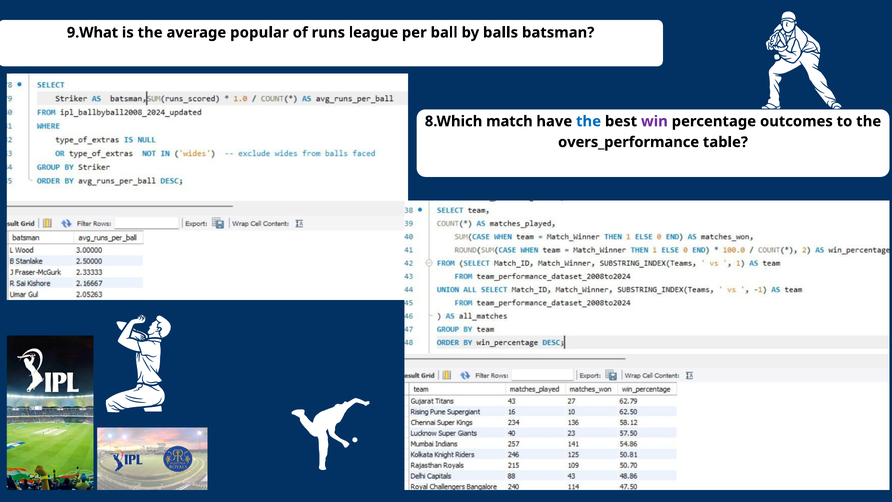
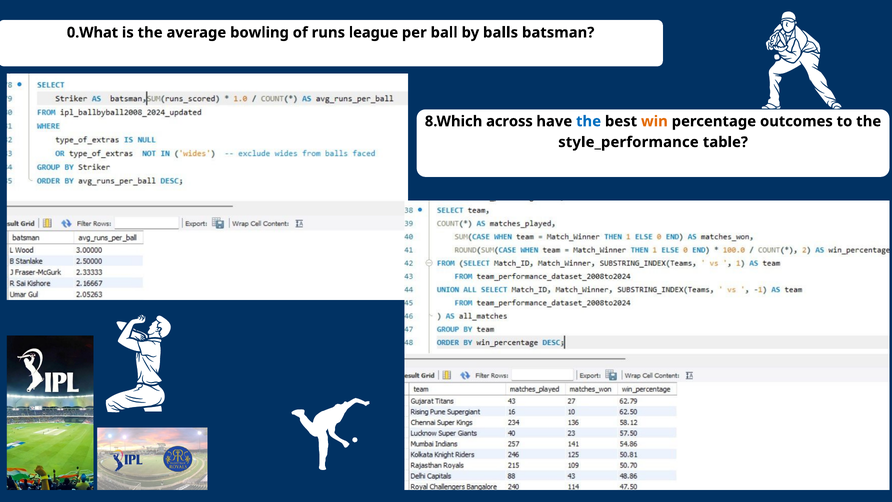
9.What: 9.What -> 0.What (92, 33)
popular: popular -> bowling (260, 33)
match: match -> across (509, 121)
win colour: purple -> orange (654, 121)
overs_performance: overs_performance -> style_performance (628, 142)
